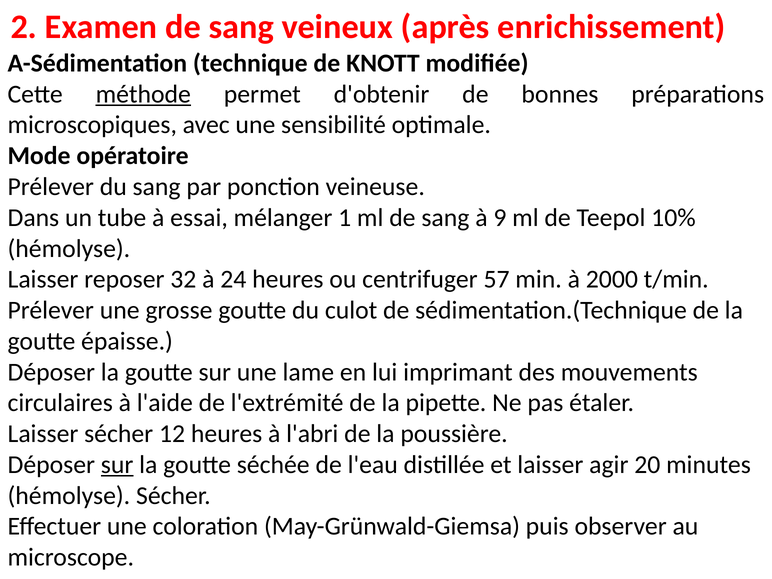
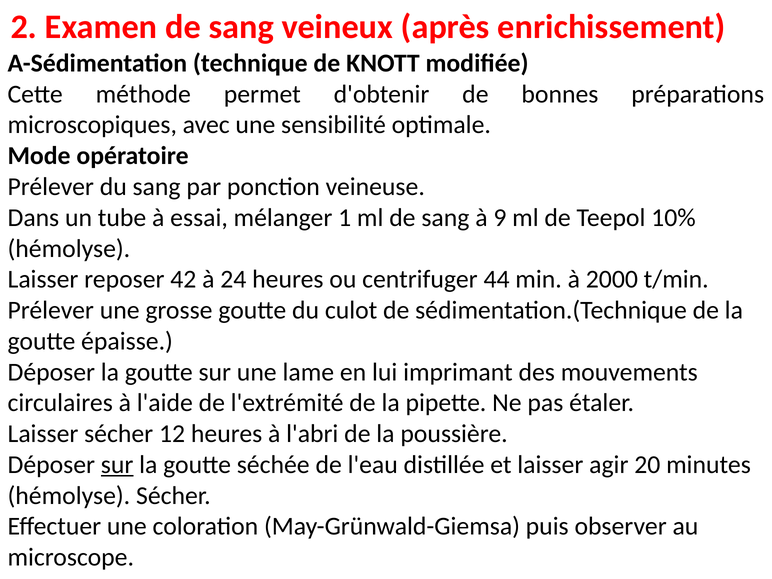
méthode underline: present -> none (143, 94)
32: 32 -> 42 (183, 279)
57: 57 -> 44 (497, 279)
